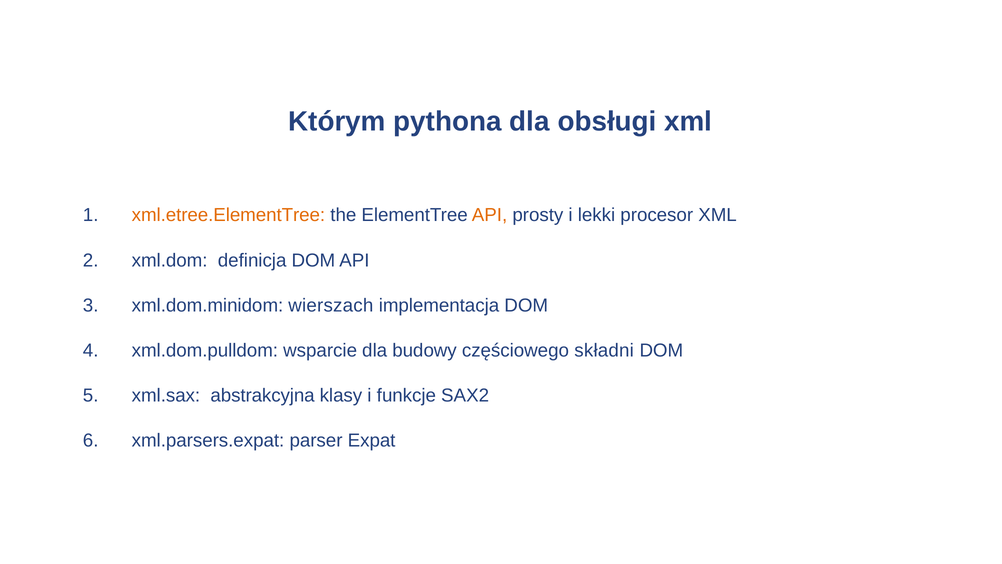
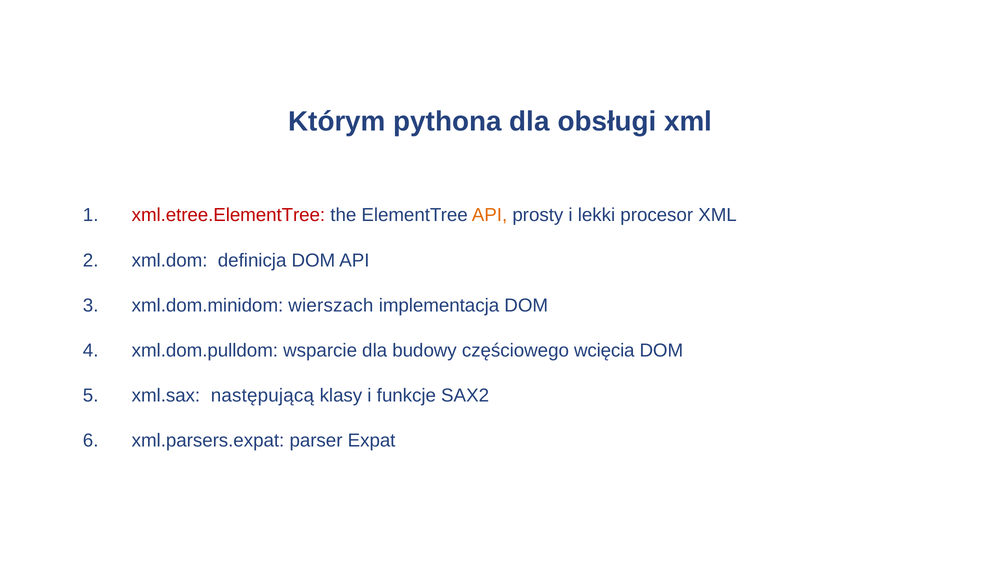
xml.etree.ElementTree colour: orange -> red (228, 215)
składni: składni -> wcięcia (604, 350)
abstrakcyjna: abstrakcyjna -> następującą (262, 395)
